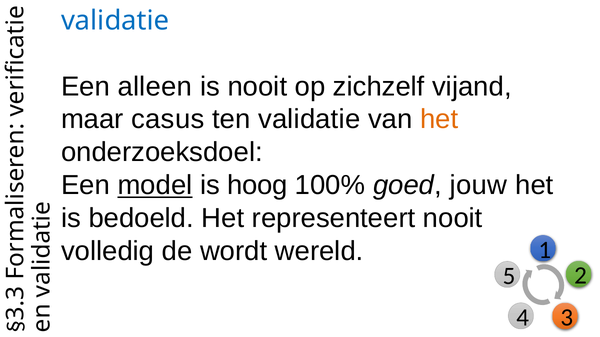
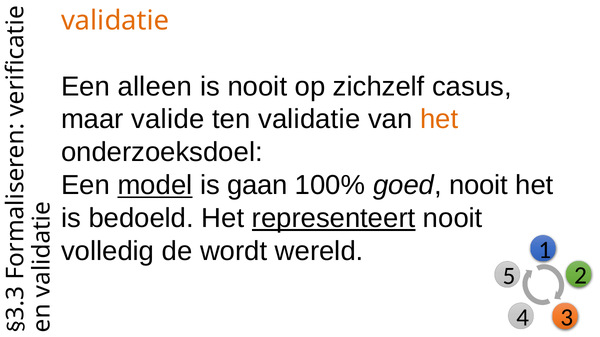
validatie colour: blue -> orange (115, 21)
vijand: vijand -> casus (472, 87)
casus: casus -> valide (168, 120)
hoog: hoog -> gaan (257, 186)
goed jouw: jouw -> nooit (479, 186)
representeert underline: none -> present (334, 219)
